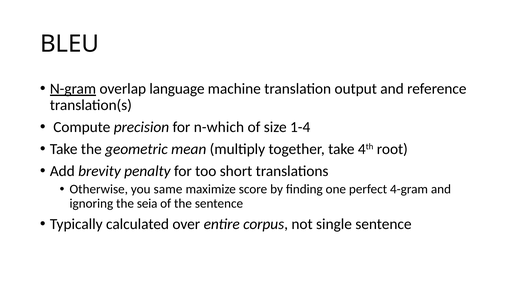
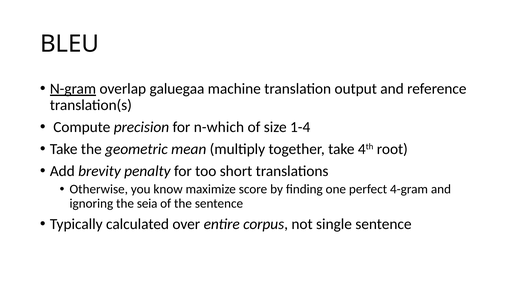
language: language -> galuegaa (177, 89)
same: same -> know (168, 189)
